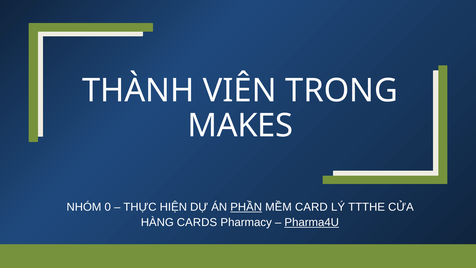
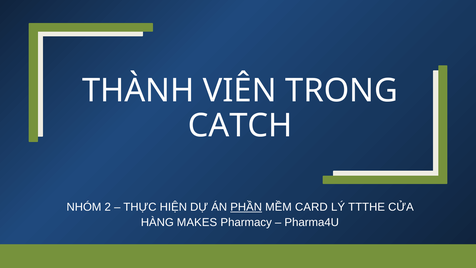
MAKES: MAKES -> CATCH (240, 126)
0: 0 -> 2 (108, 207)
CARDS: CARDS -> MAKES (197, 222)
Pharma4U underline: present -> none (312, 222)
